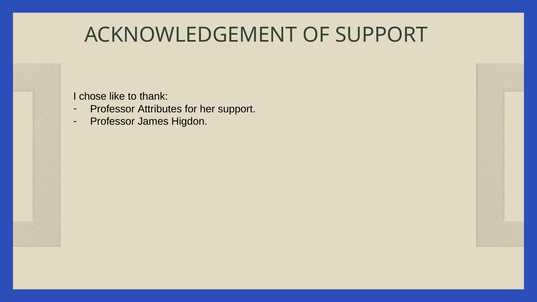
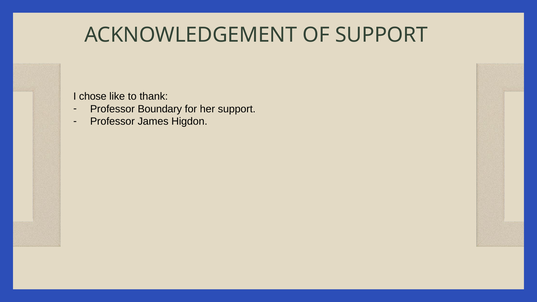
Attributes: Attributes -> Boundary (160, 109)
